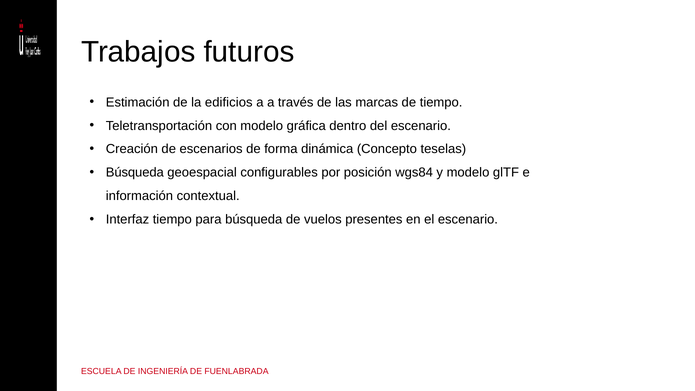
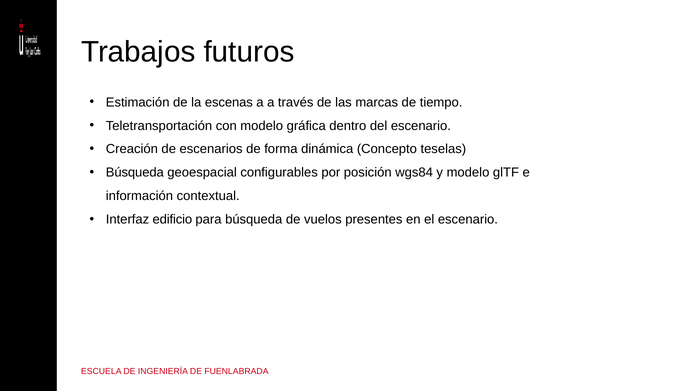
edificios: edificios -> escenas (229, 102)
Interfaz tiempo: tiempo -> edificio (172, 220)
